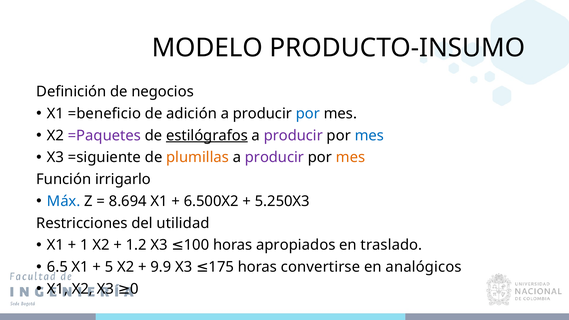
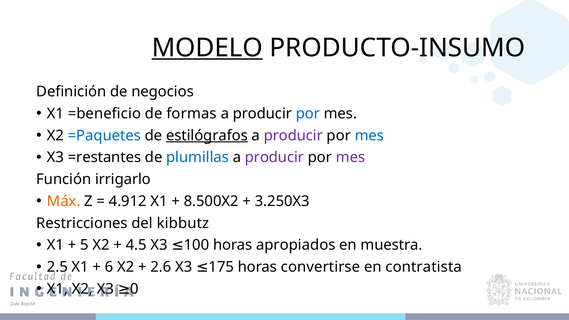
MODELO underline: none -> present (207, 48)
adición: adición -> formas (191, 114)
=Paquetes colour: purple -> blue (104, 135)
=siguiente: =siguiente -> =restantes (104, 157)
plumillas colour: orange -> blue (198, 157)
mes colour: orange -> purple (351, 157)
Máx colour: blue -> orange (64, 201)
8.694: 8.694 -> 4.912 (128, 201)
6.500X2: 6.500X2 -> 8.500X2 (211, 201)
5.250X3: 5.250X3 -> 3.250X3 (282, 201)
utilidad: utilidad -> kibbutz (183, 223)
1: 1 -> 5 (84, 245)
1.2: 1.2 -> 4.5 (136, 245)
traslado: traslado -> muestra (392, 245)
6.5: 6.5 -> 2.5 (57, 267)
5: 5 -> 6 (109, 267)
9.9: 9.9 -> 2.6 (161, 267)
analógicos: analógicos -> contratista (424, 267)
